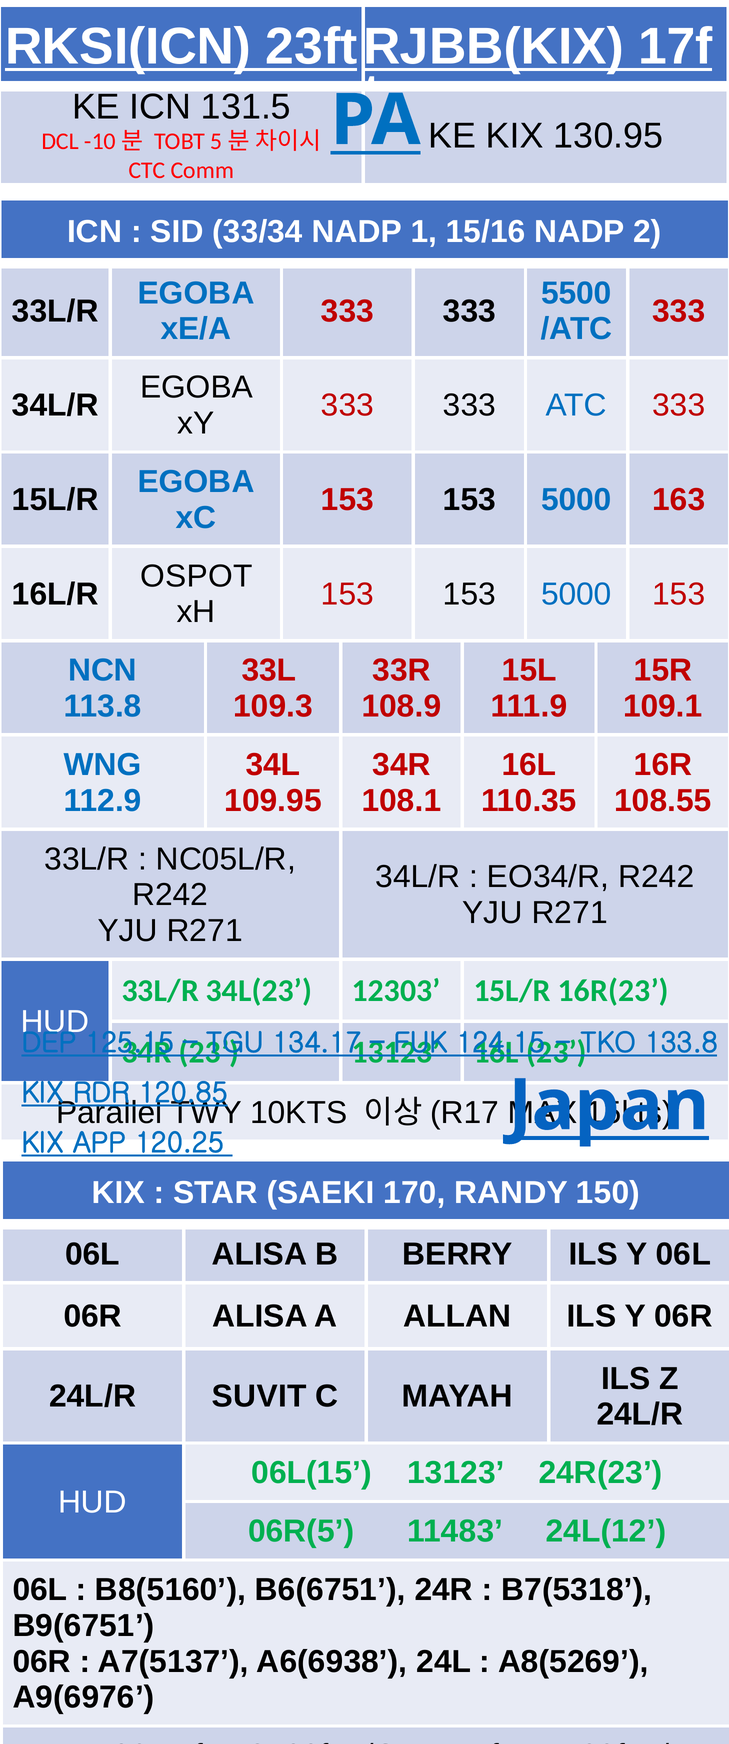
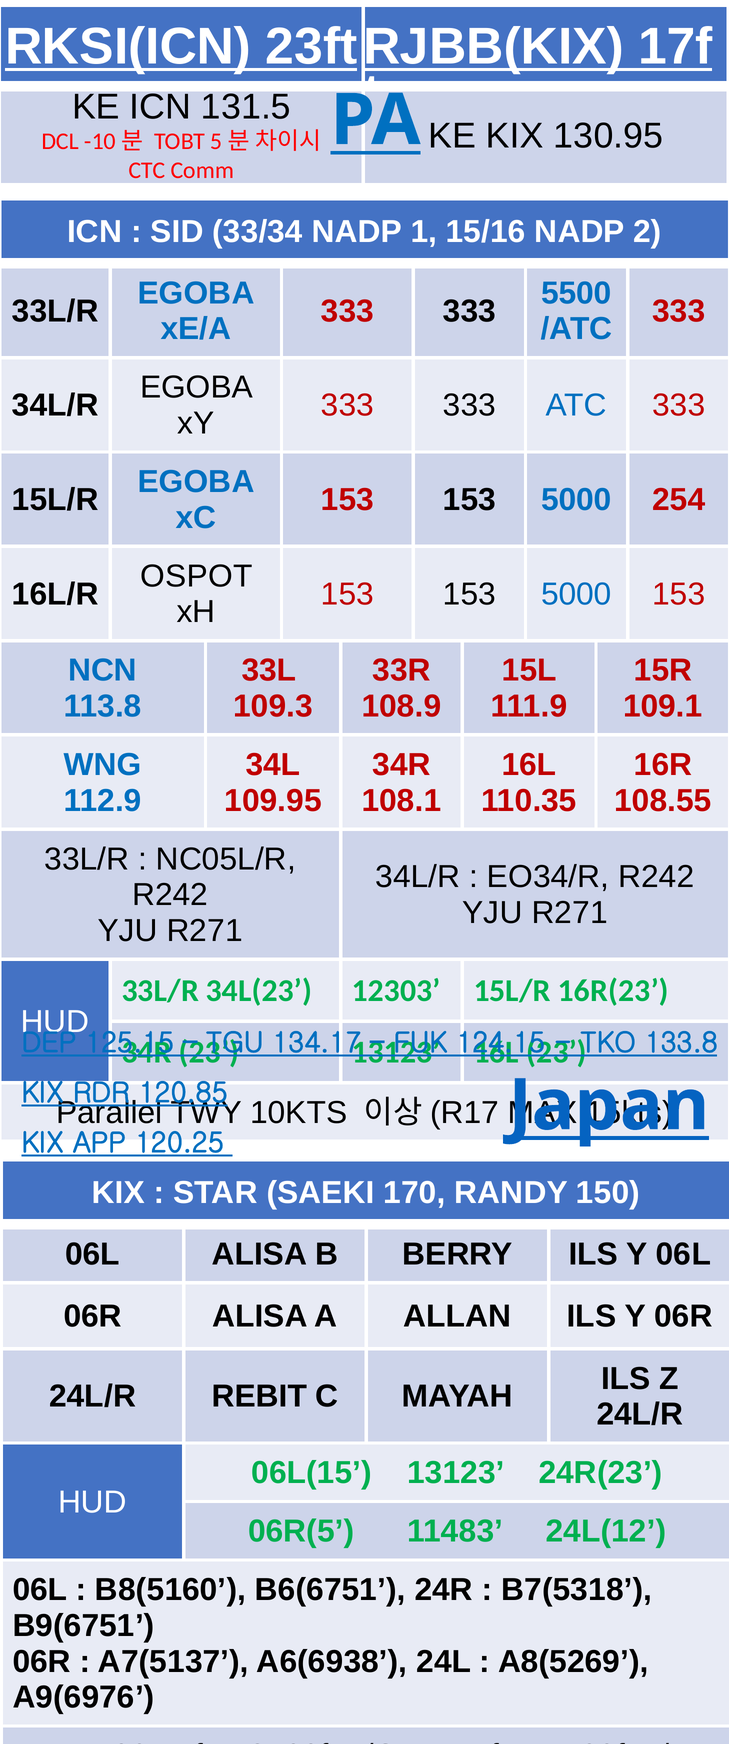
163: 163 -> 254 (679, 500)
SUVIT: SUVIT -> REBIT (259, 1397)
